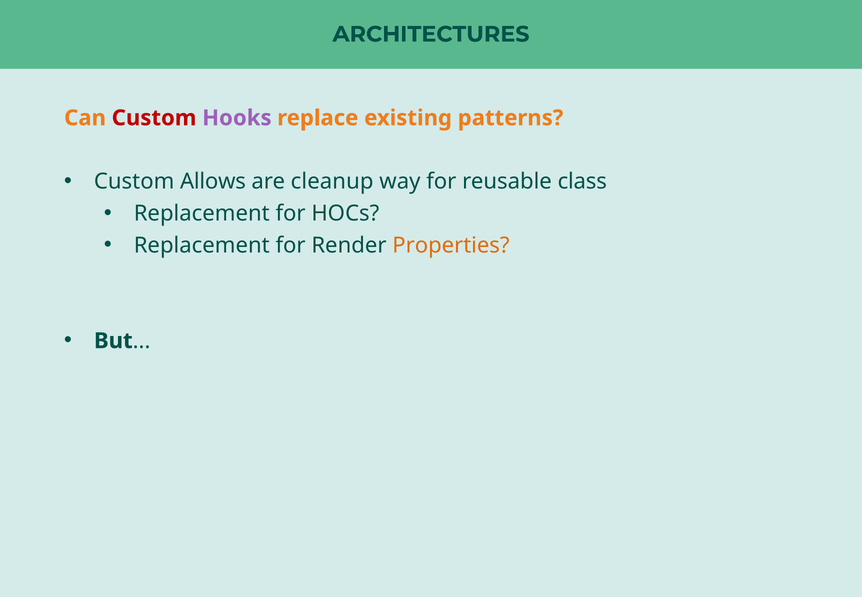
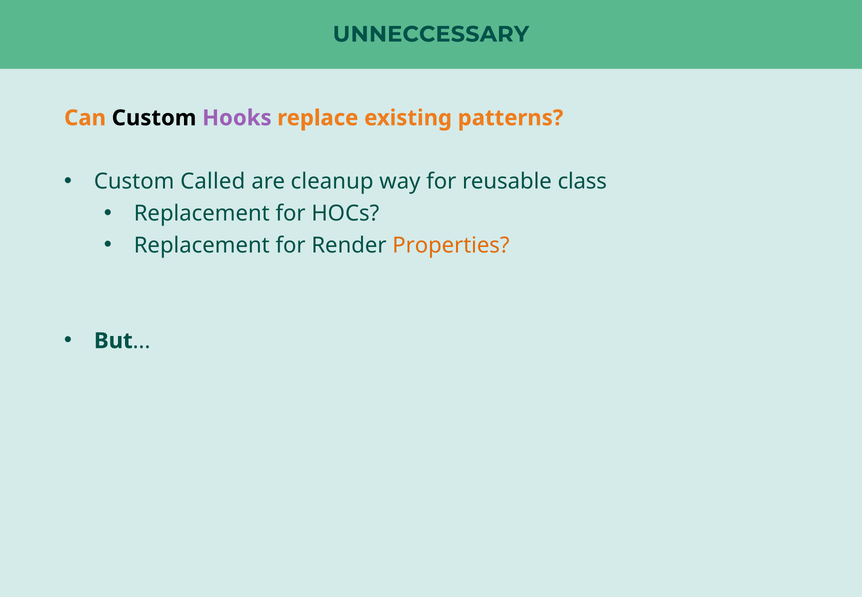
ARCHITECTURES: ARCHITECTURES -> UNNECCESSARY (431, 34)
Custom colour: red -> black (154, 118)
Allows: Allows -> Called (213, 182)
